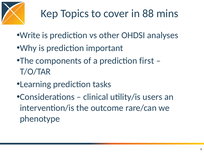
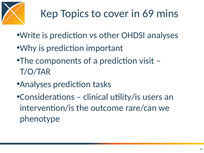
88: 88 -> 69 (148, 14)
first: first -> visit (147, 61)
Learning: Learning -> Analyses (36, 84)
